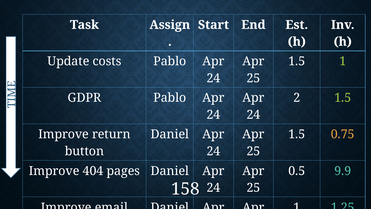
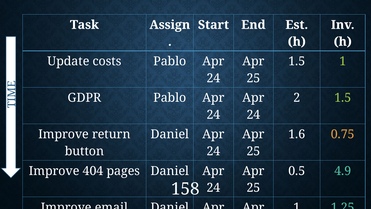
1.5: 1.5 -> 1.6 (297, 134)
9.9: 9.9 -> 4.9 (343, 171)
